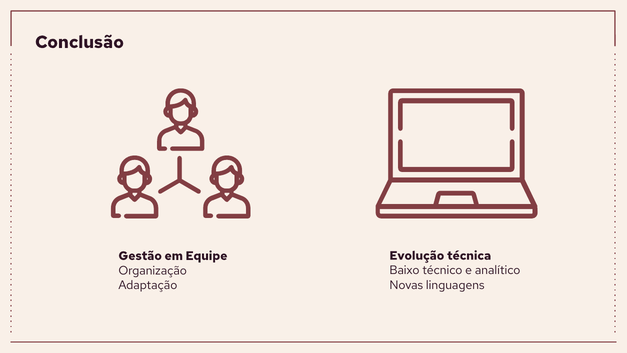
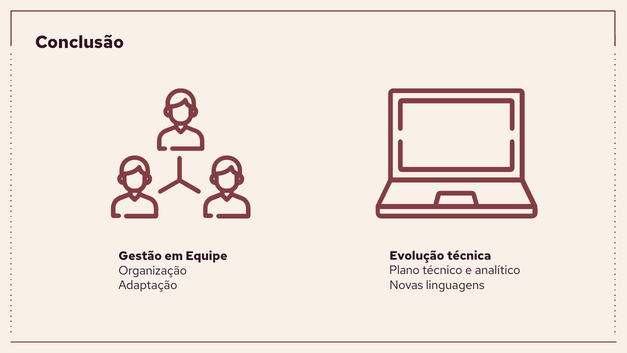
Baixo: Baixo -> Plano (404, 270)
